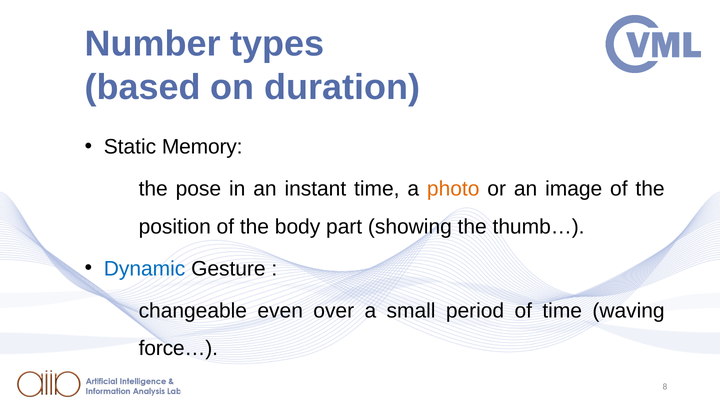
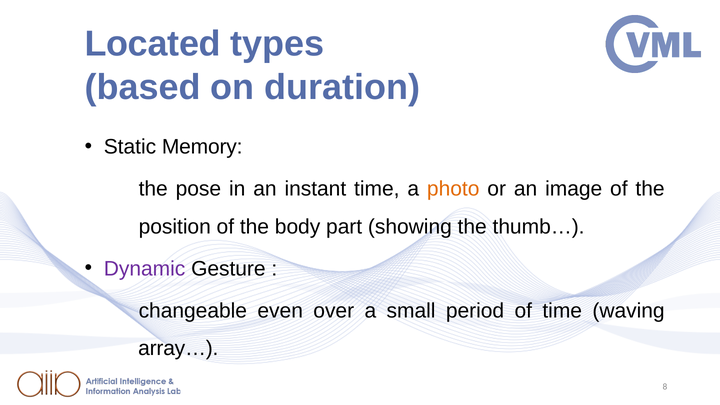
Number: Number -> Located (153, 44)
Dynamic colour: blue -> purple (145, 269)
force…: force… -> array… (178, 349)
